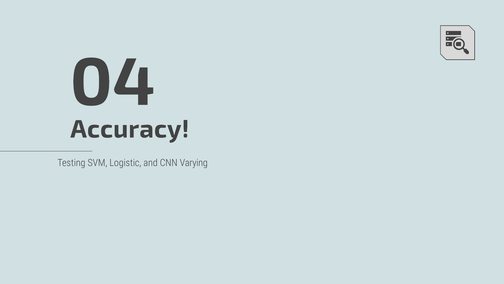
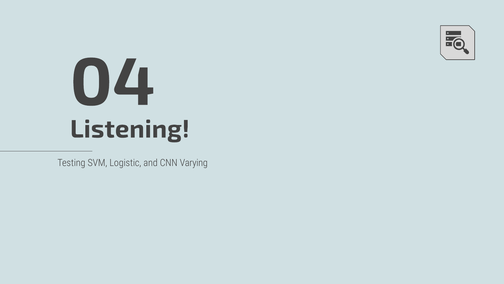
Accuracy: Accuracy -> Listening (130, 129)
